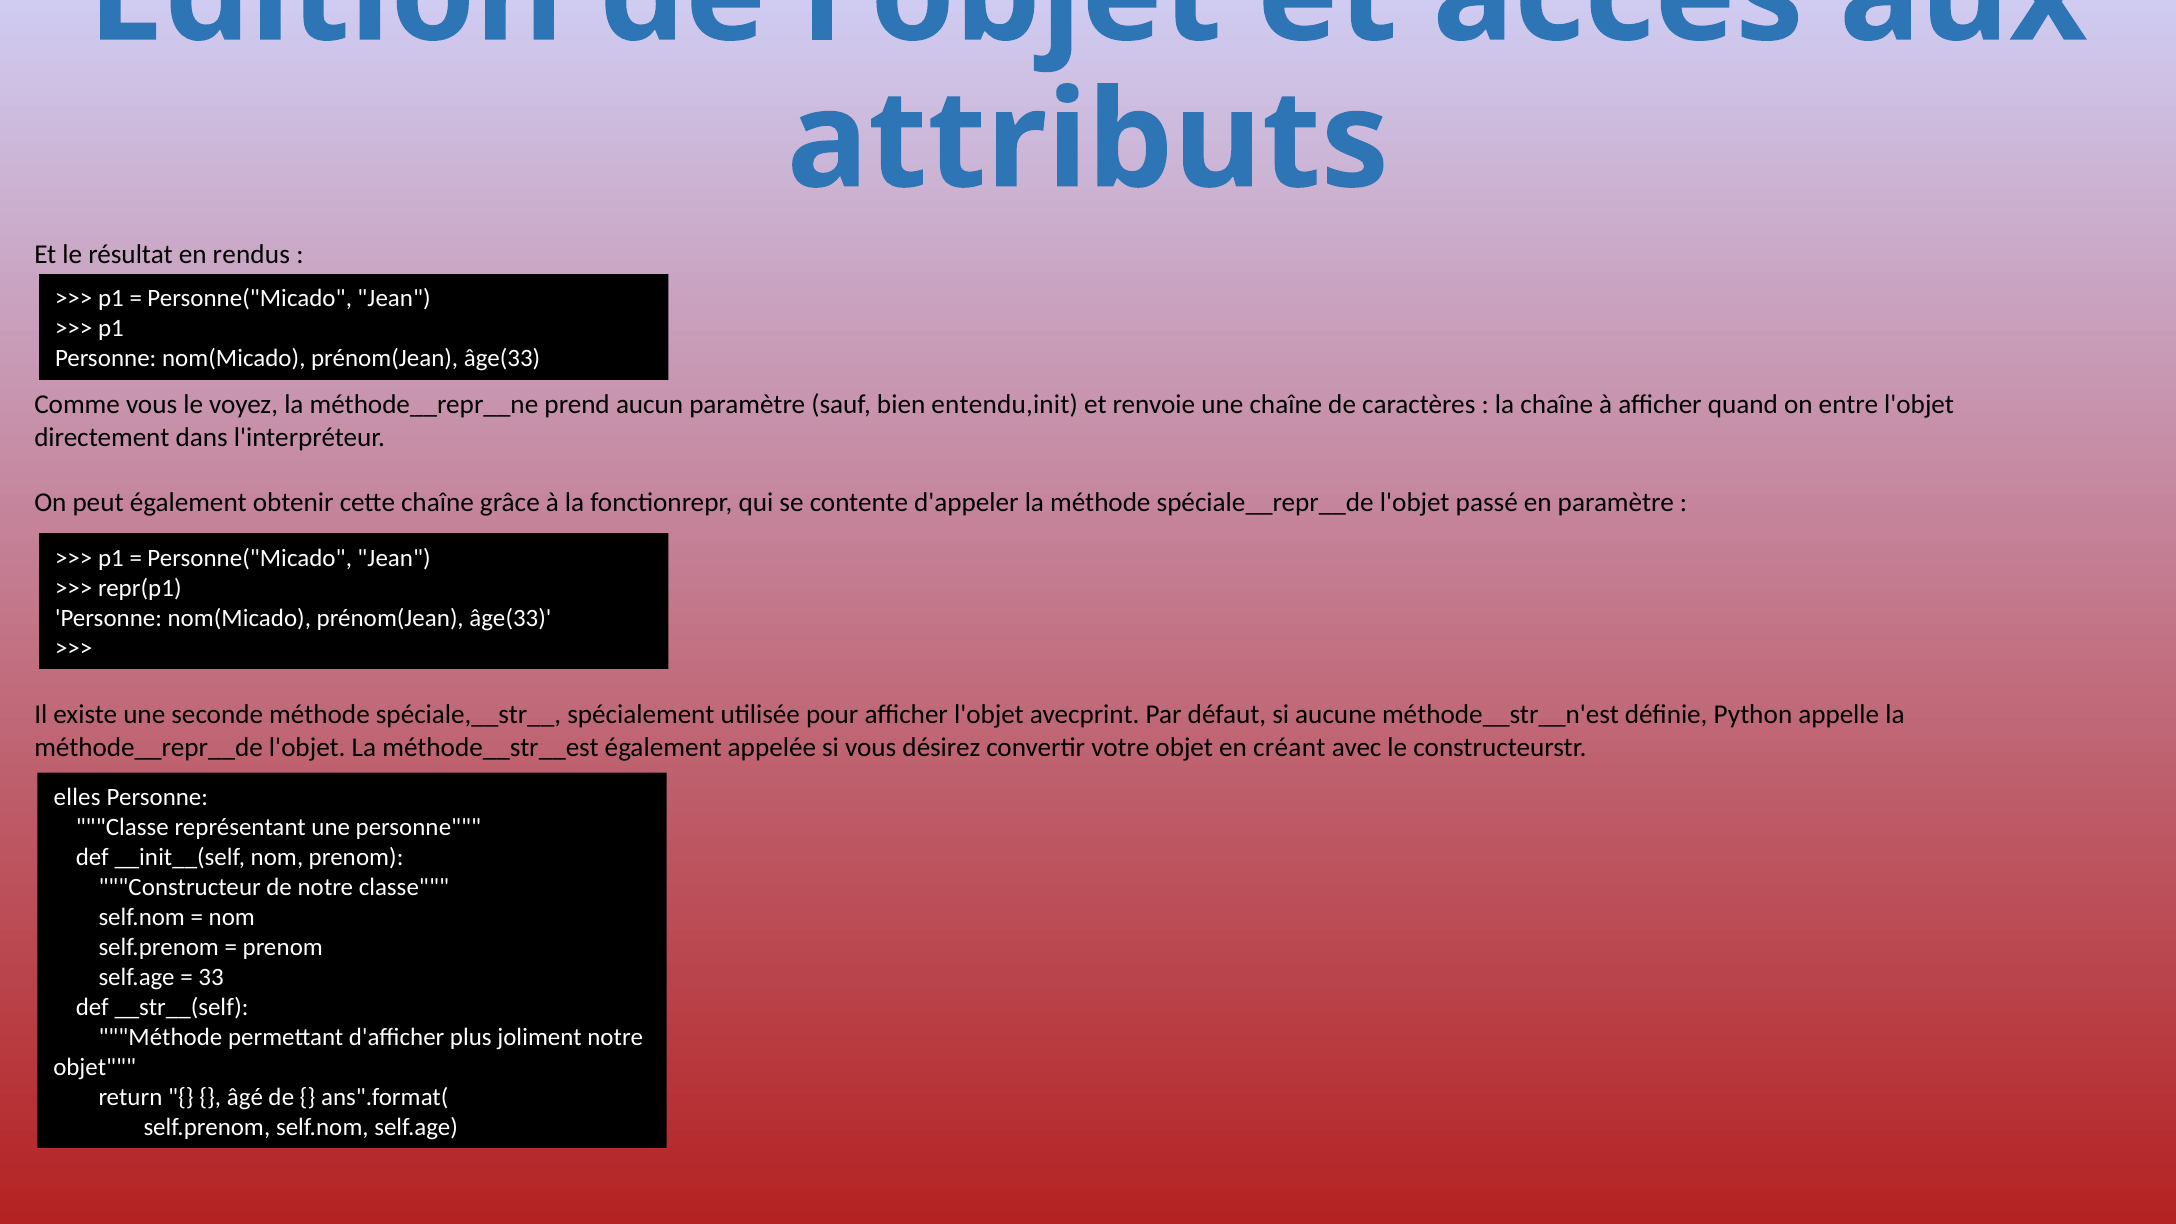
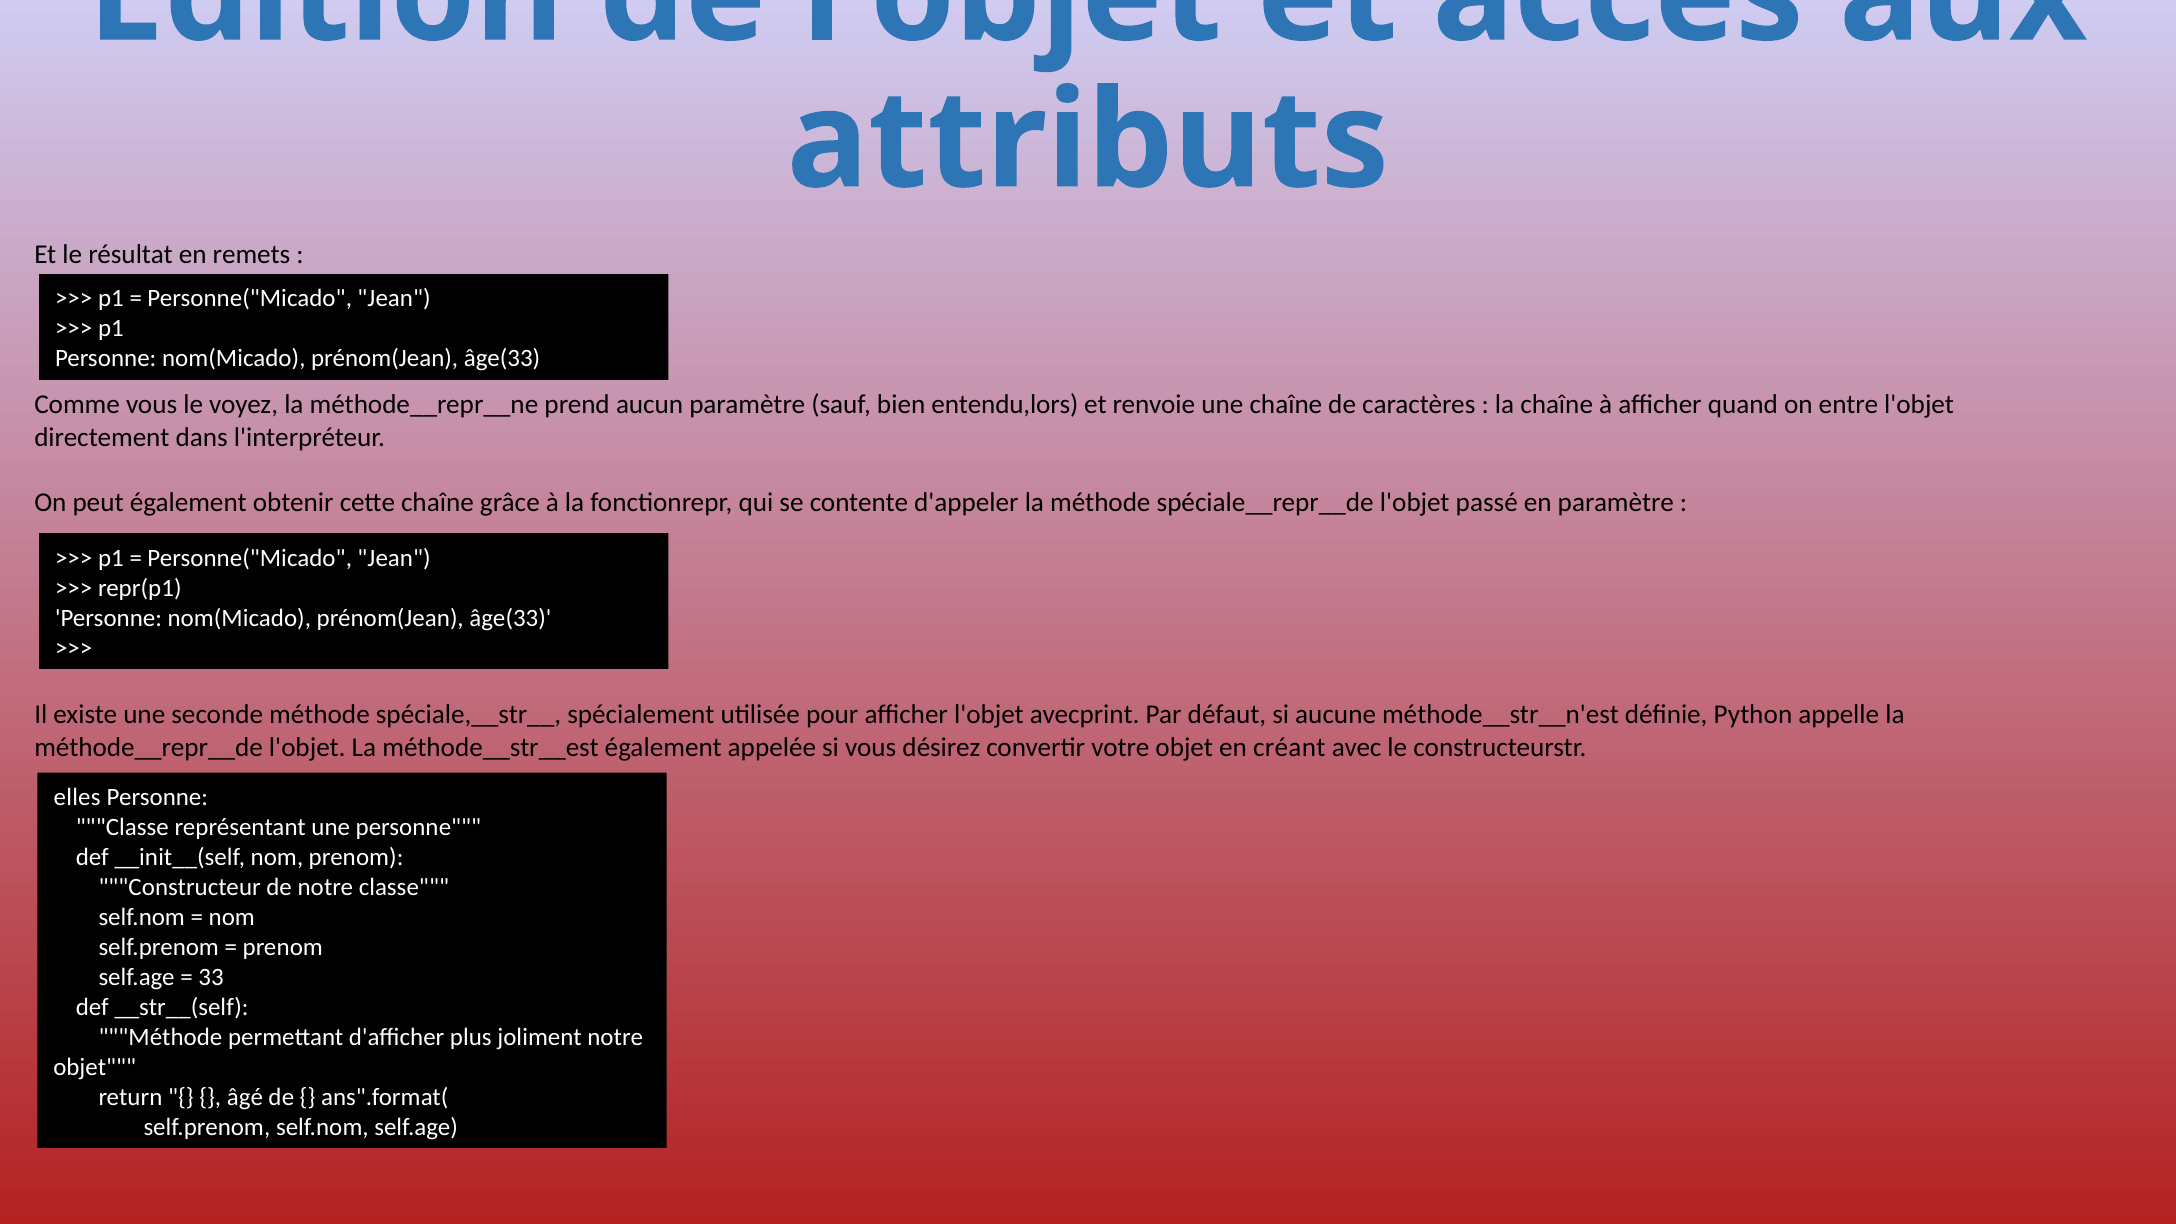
rendus: rendus -> remets (251, 255)
entendu,init: entendu,init -> entendu,lors (1005, 405)
